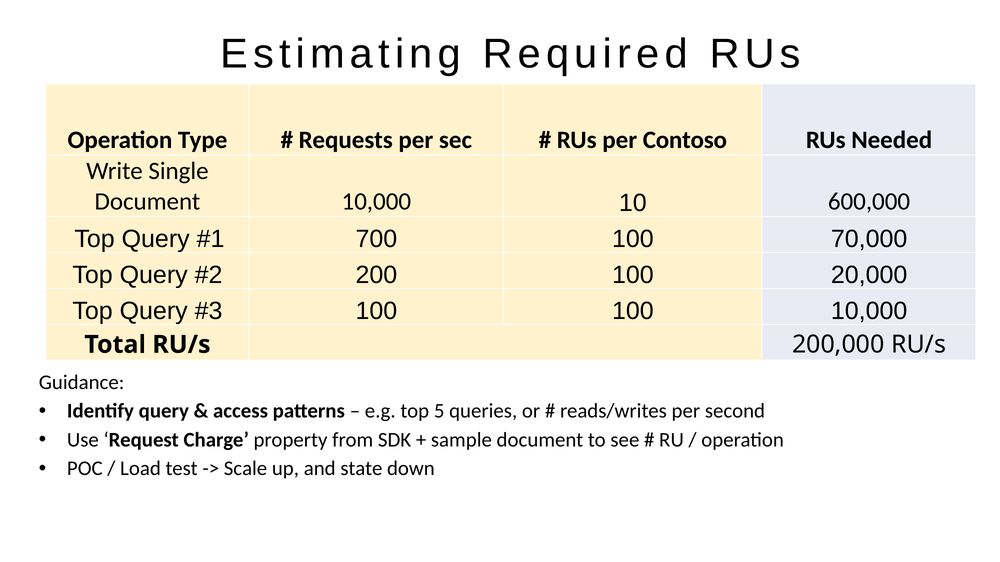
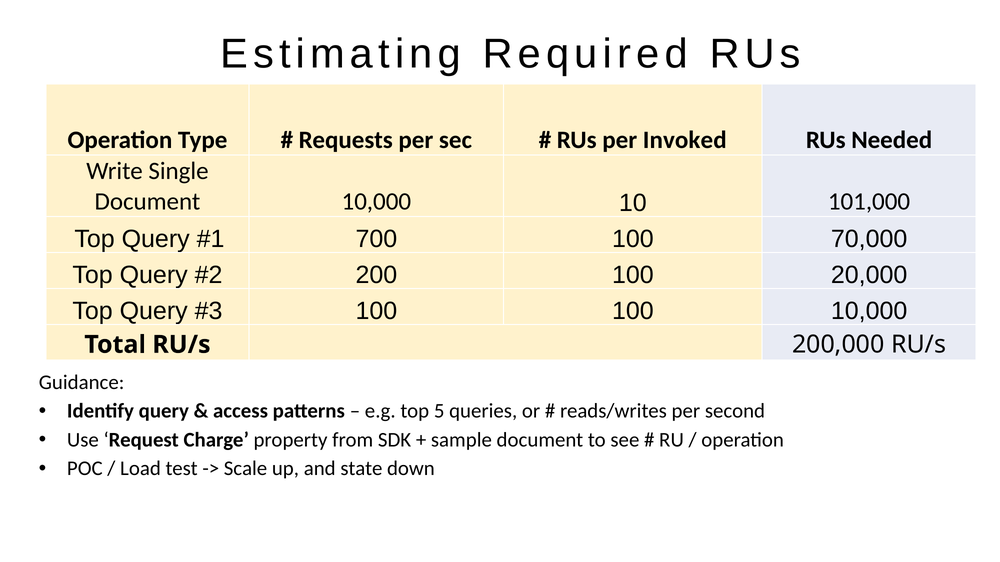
Contoso: Contoso -> Invoked (685, 140)
600,000: 600,000 -> 101,000 (869, 202)
